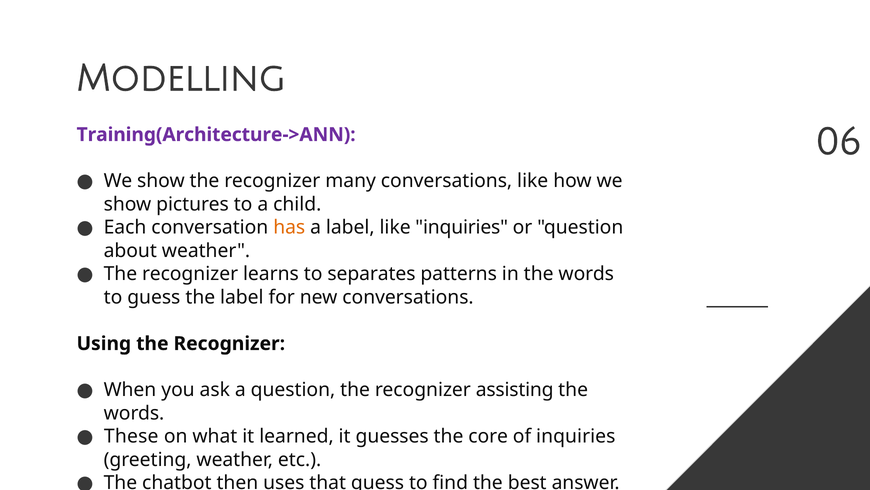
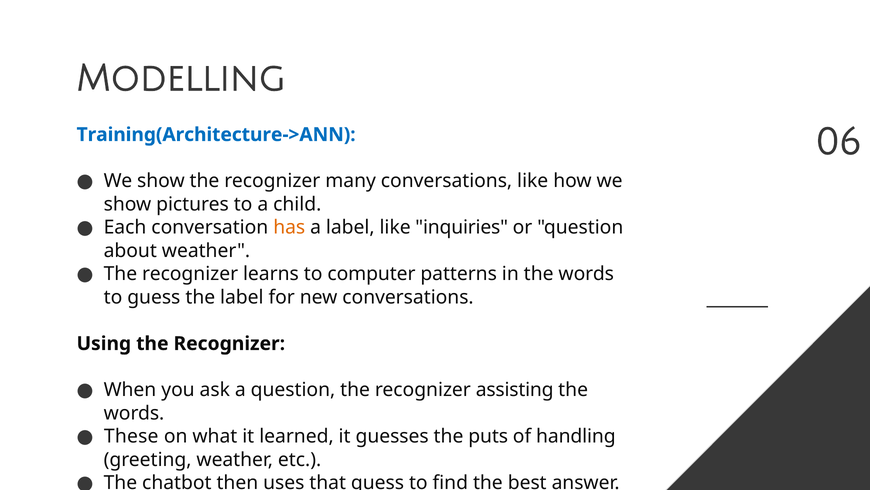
Training(Architecture->ANN colour: purple -> blue (216, 135)
separates: separates -> computer (371, 274)
core: core -> puts (488, 436)
of inquiries: inquiries -> handling (576, 436)
